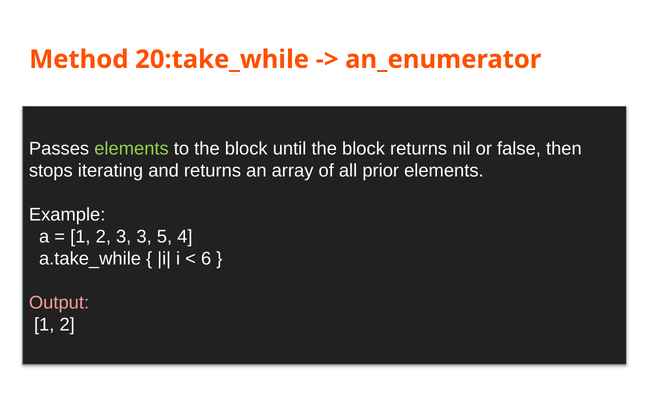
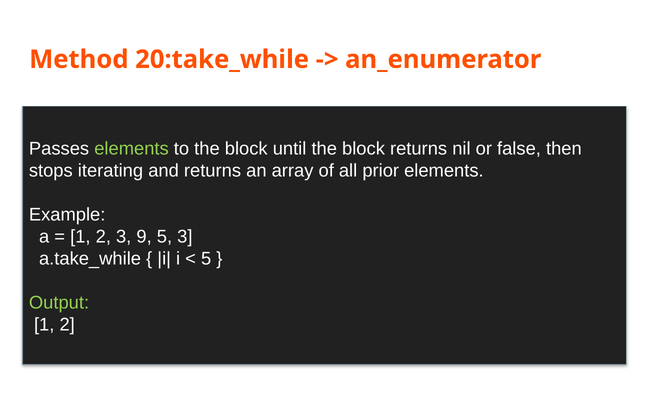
3 3: 3 -> 9 (144, 237)
5 4: 4 -> 3 (185, 237)
6: 6 -> 5 (206, 259)
Output colour: pink -> light green (59, 303)
